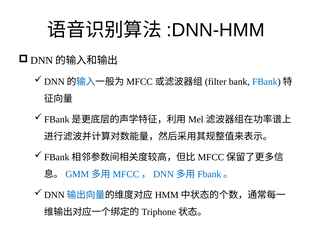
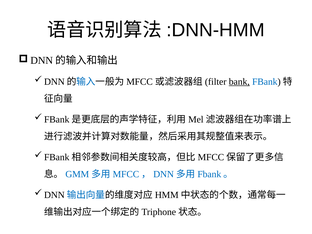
bank underline: none -> present (239, 82)
